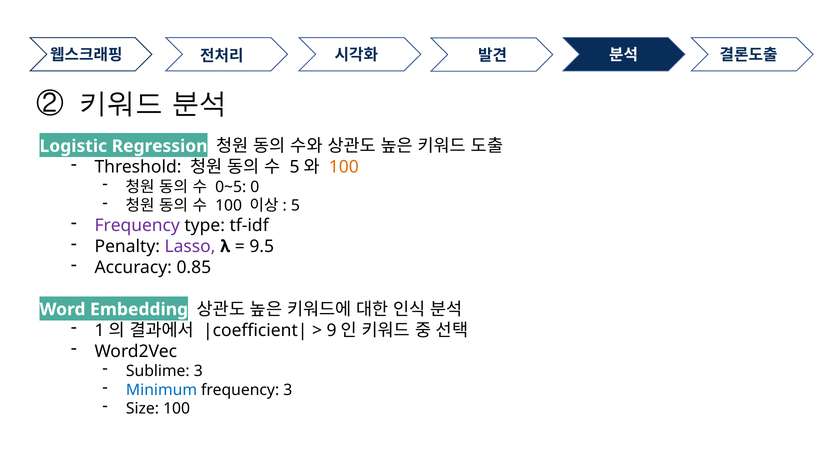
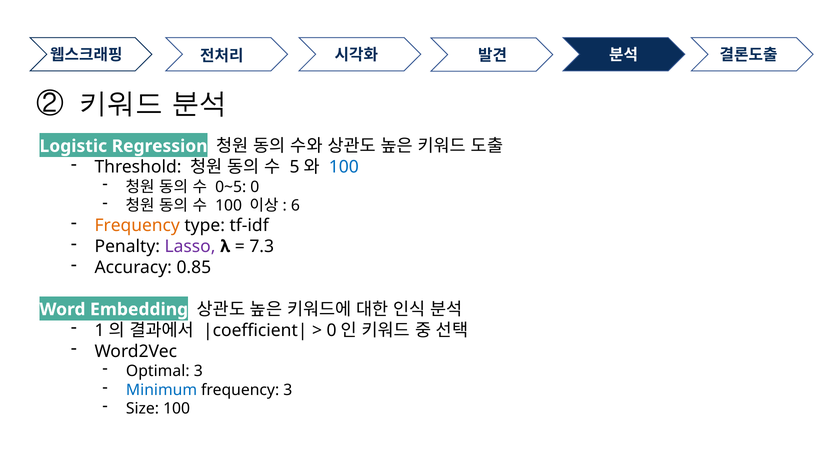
100 colour: orange -> blue (344, 167)
5: 5 -> 6 (295, 206)
Frequency colour: purple -> orange (137, 226)
9.5: 9.5 -> 7.3 (262, 247)
9: 9 -> 0 (332, 331)
Sublime: Sublime -> Optimal (158, 371)
